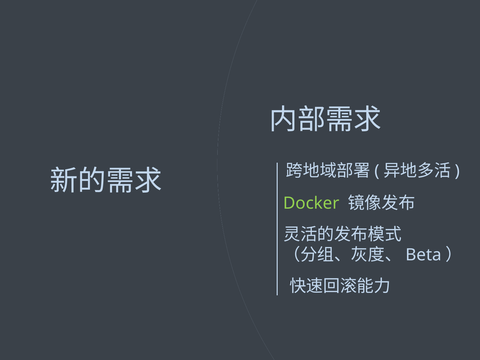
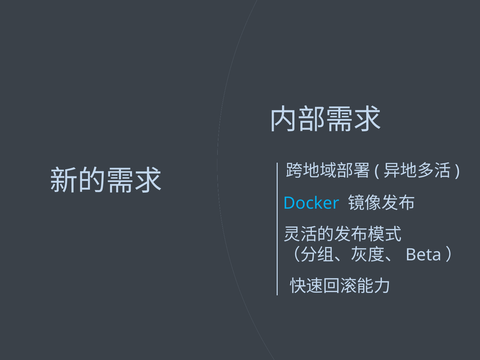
Docker colour: light green -> light blue (311, 203)
